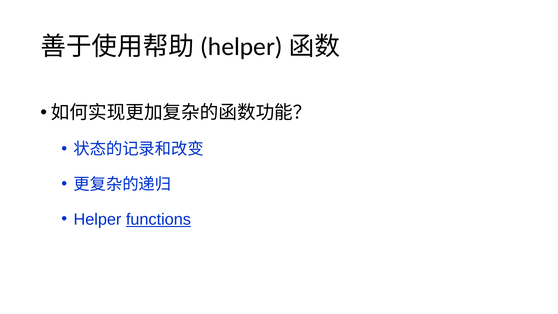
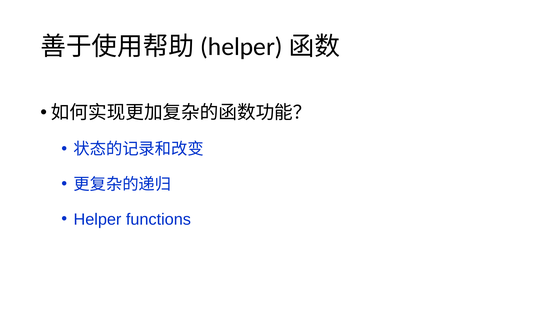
functions underline: present -> none (158, 219)
